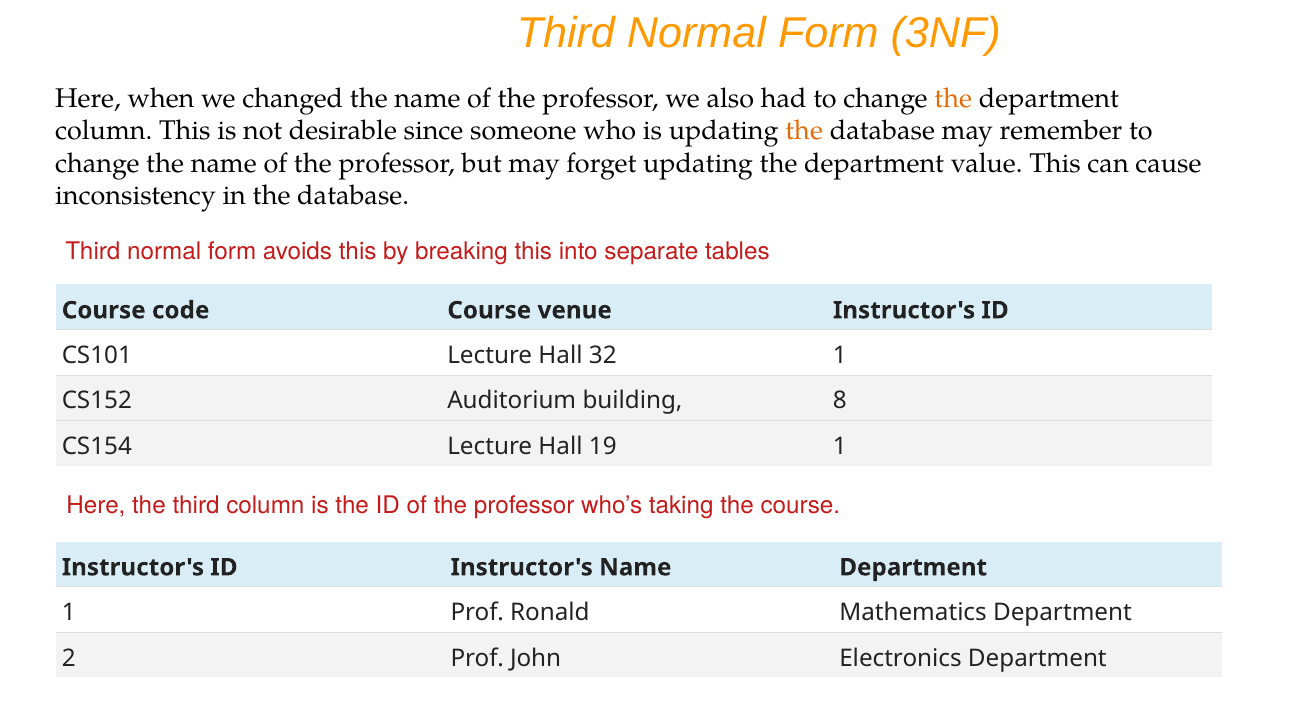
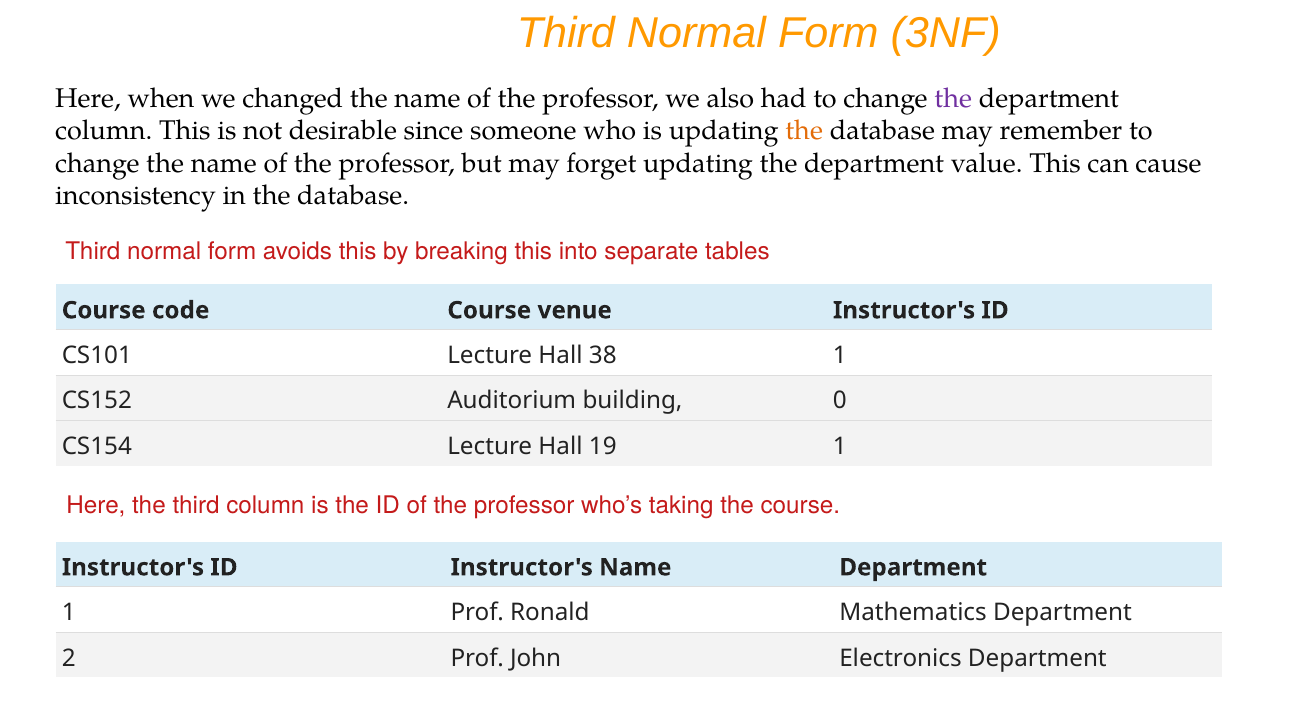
the colour: orange -> purple (953, 99)
32: 32 -> 38 (603, 356)
8: 8 -> 0 (840, 401)
